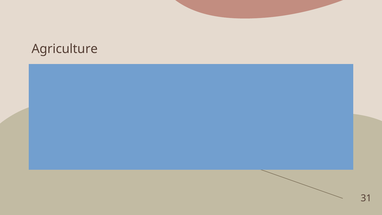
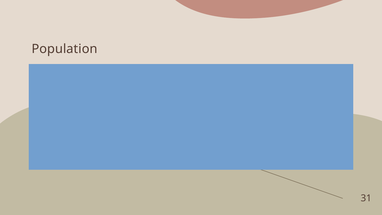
Agriculture: Agriculture -> Population (65, 49)
